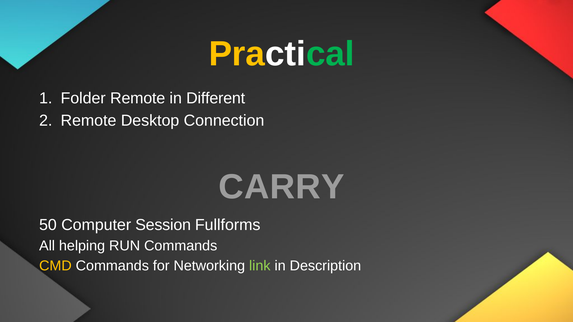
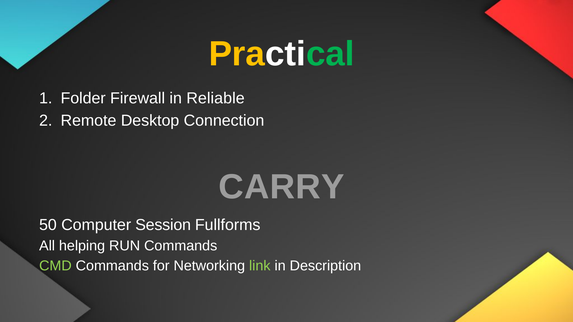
Folder Remote: Remote -> Firewall (138, 98)
Different: Different -> Reliable (216, 98)
CMD colour: yellow -> light green (55, 266)
